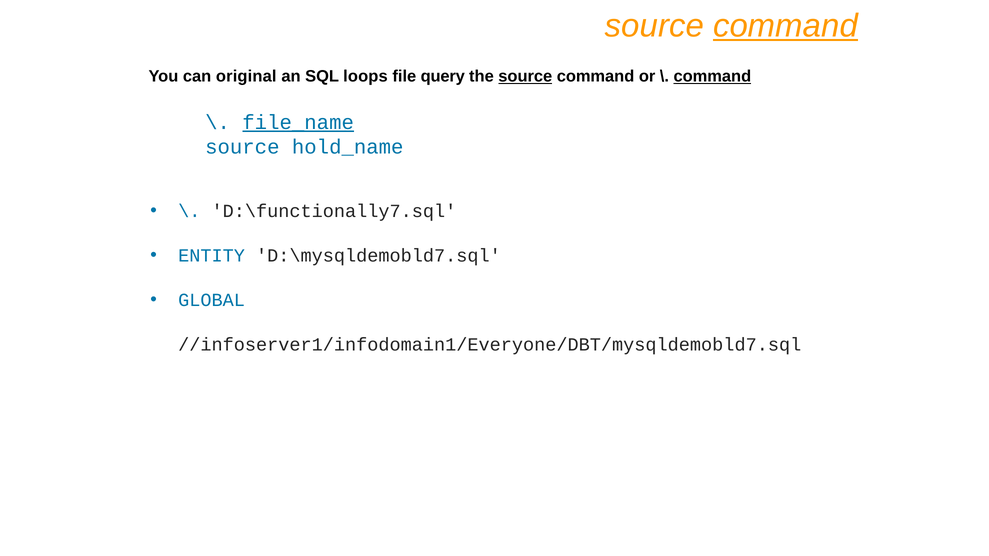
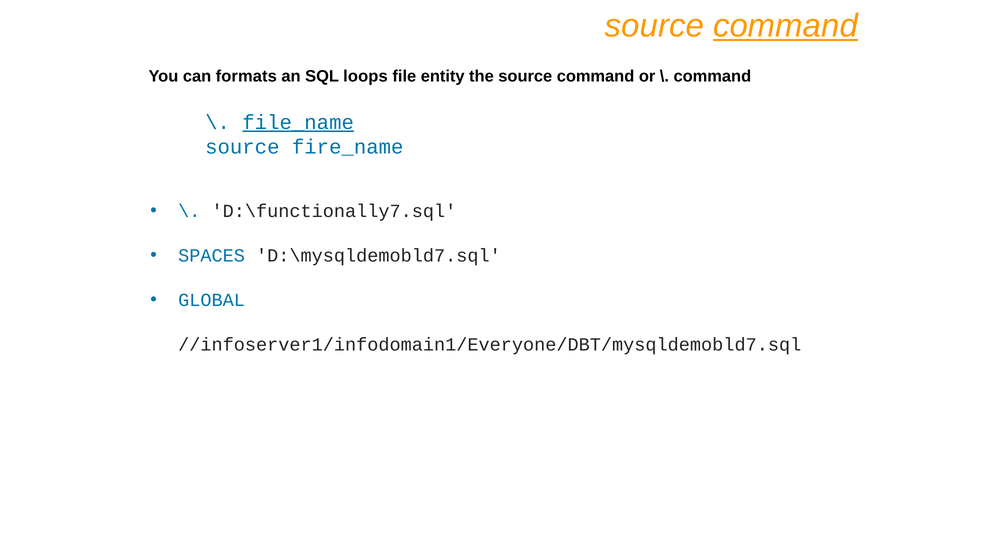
original: original -> formats (246, 77)
query: query -> entity (443, 77)
source underline: present -> none (525, 77)
command underline: present -> none (712, 77)
hold_name: hold_name -> fire_name (348, 147)
ENTITY: ENTITY -> SPACES (212, 256)
